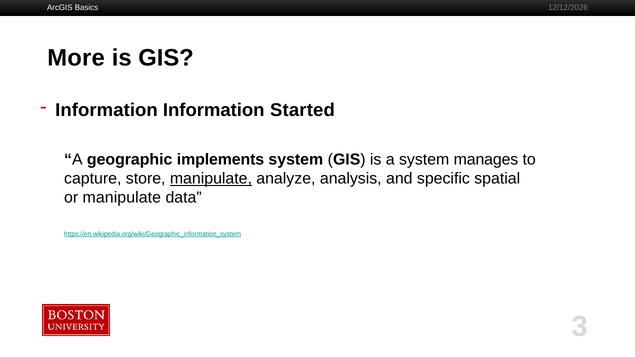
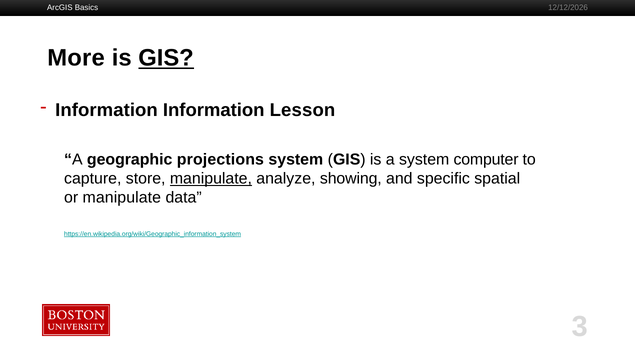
GIS underline: none -> present (166, 58)
Started: Started -> Lesson (302, 110)
implements: implements -> projections (220, 160)
manages: manages -> computer (486, 160)
analysis: analysis -> showing (351, 179)
